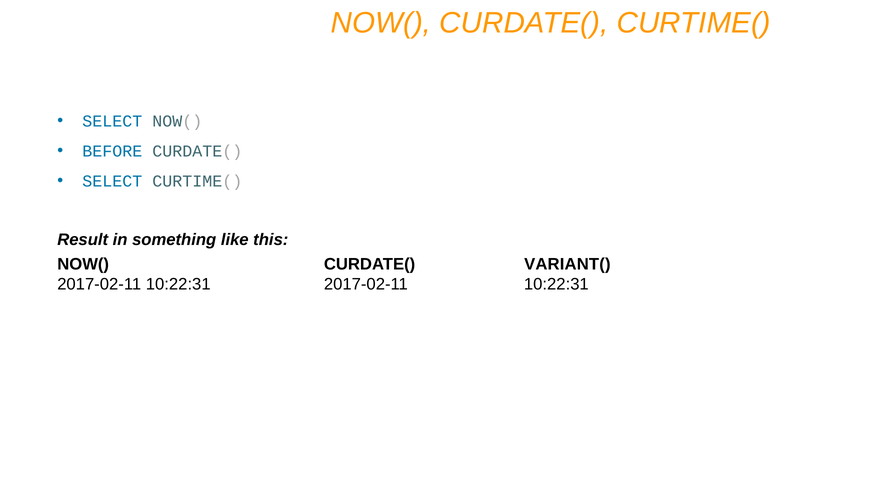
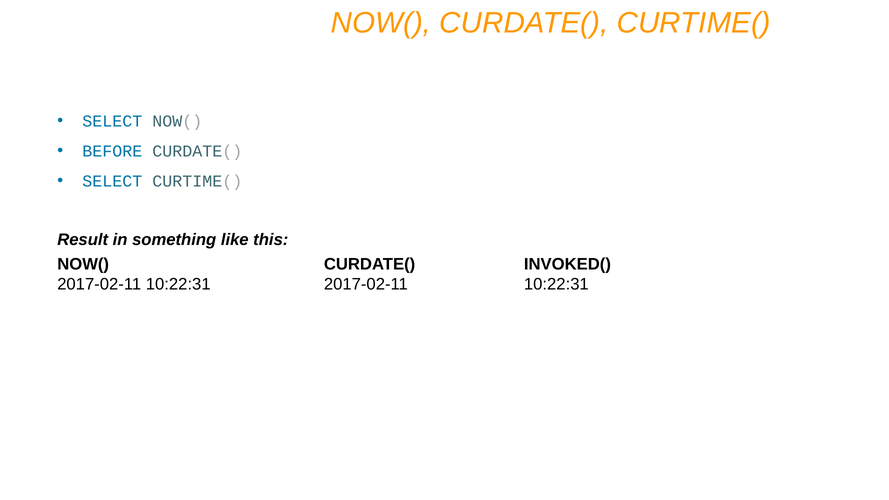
VARIANT(: VARIANT( -> INVOKED( (567, 264)
